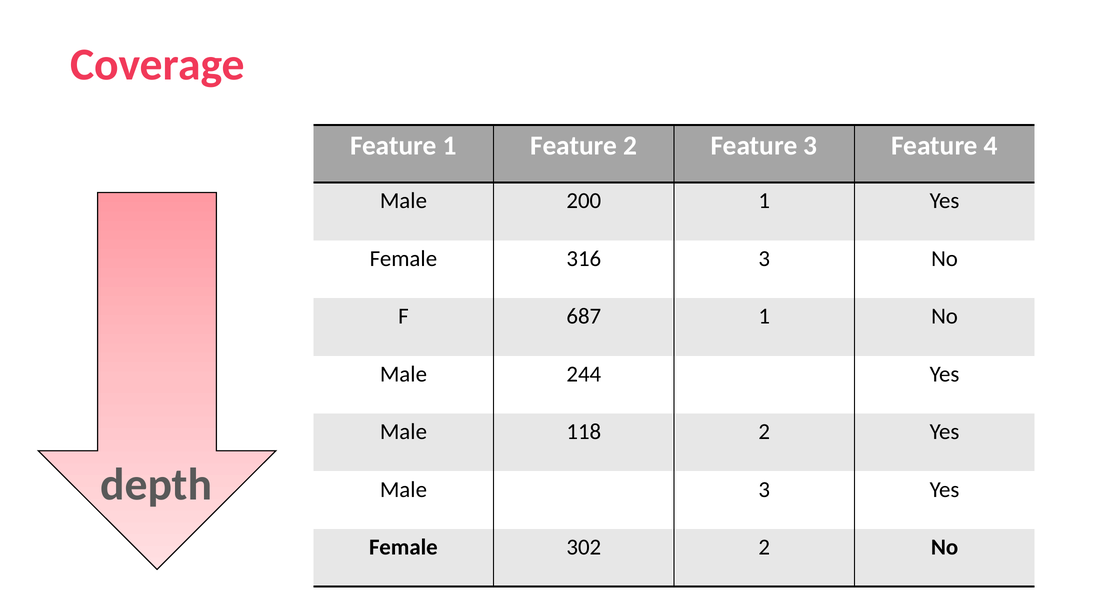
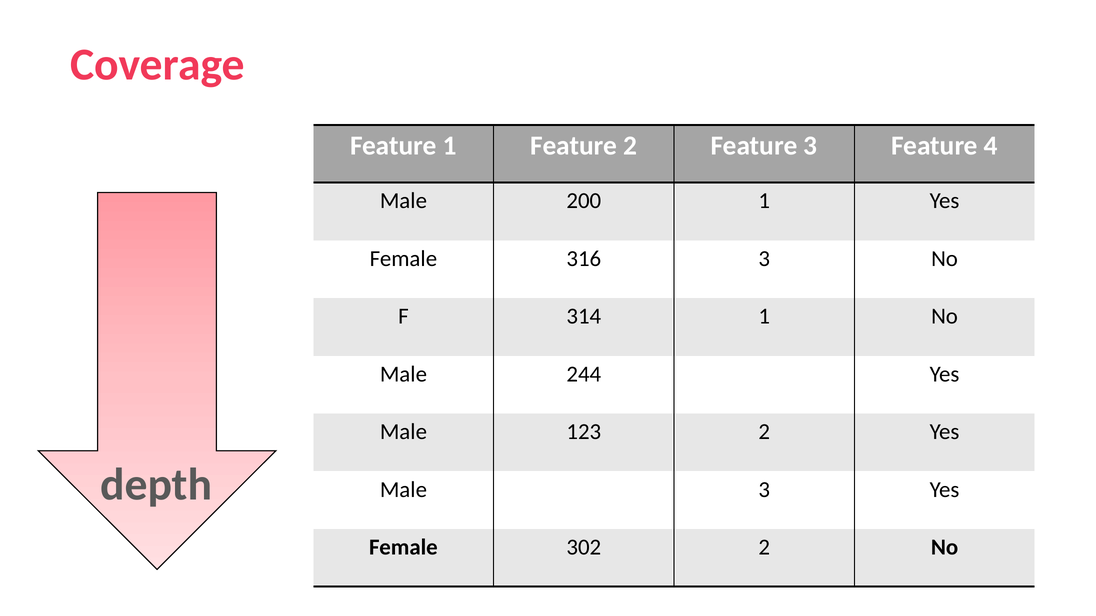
687: 687 -> 314 (584, 317)
118: 118 -> 123 (584, 432)
